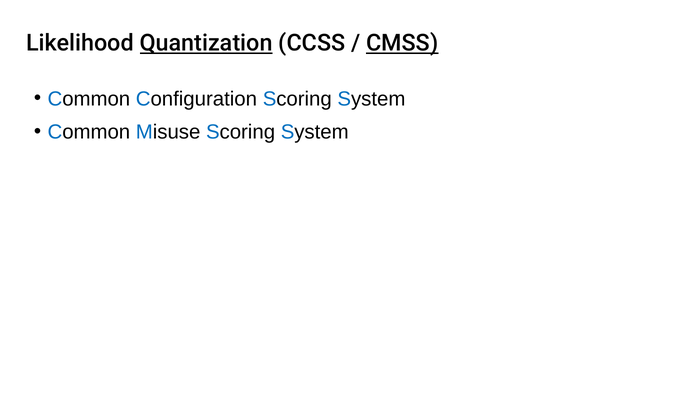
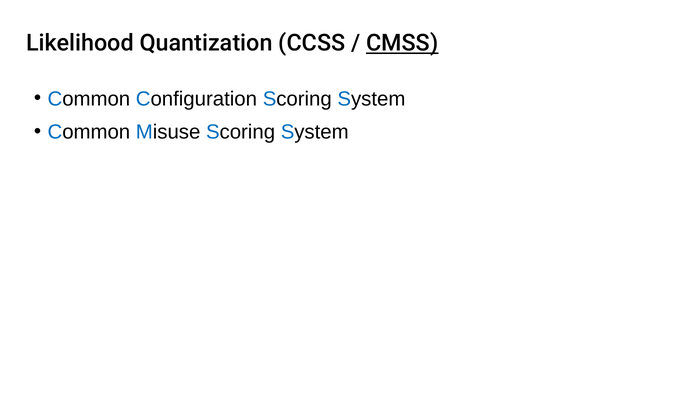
Quantization underline: present -> none (206, 43)
